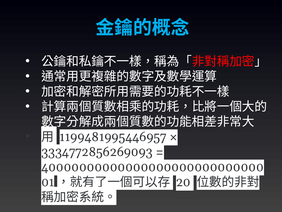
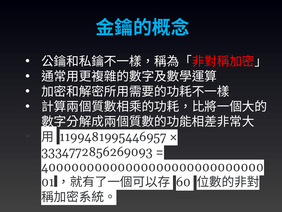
20: 20 -> 60 (183, 182)
